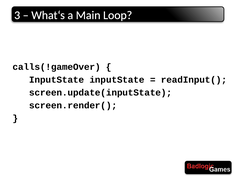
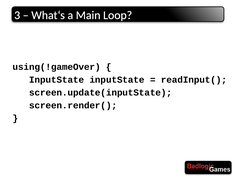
calls(!gameOver: calls(!gameOver -> using(!gameOver (57, 67)
